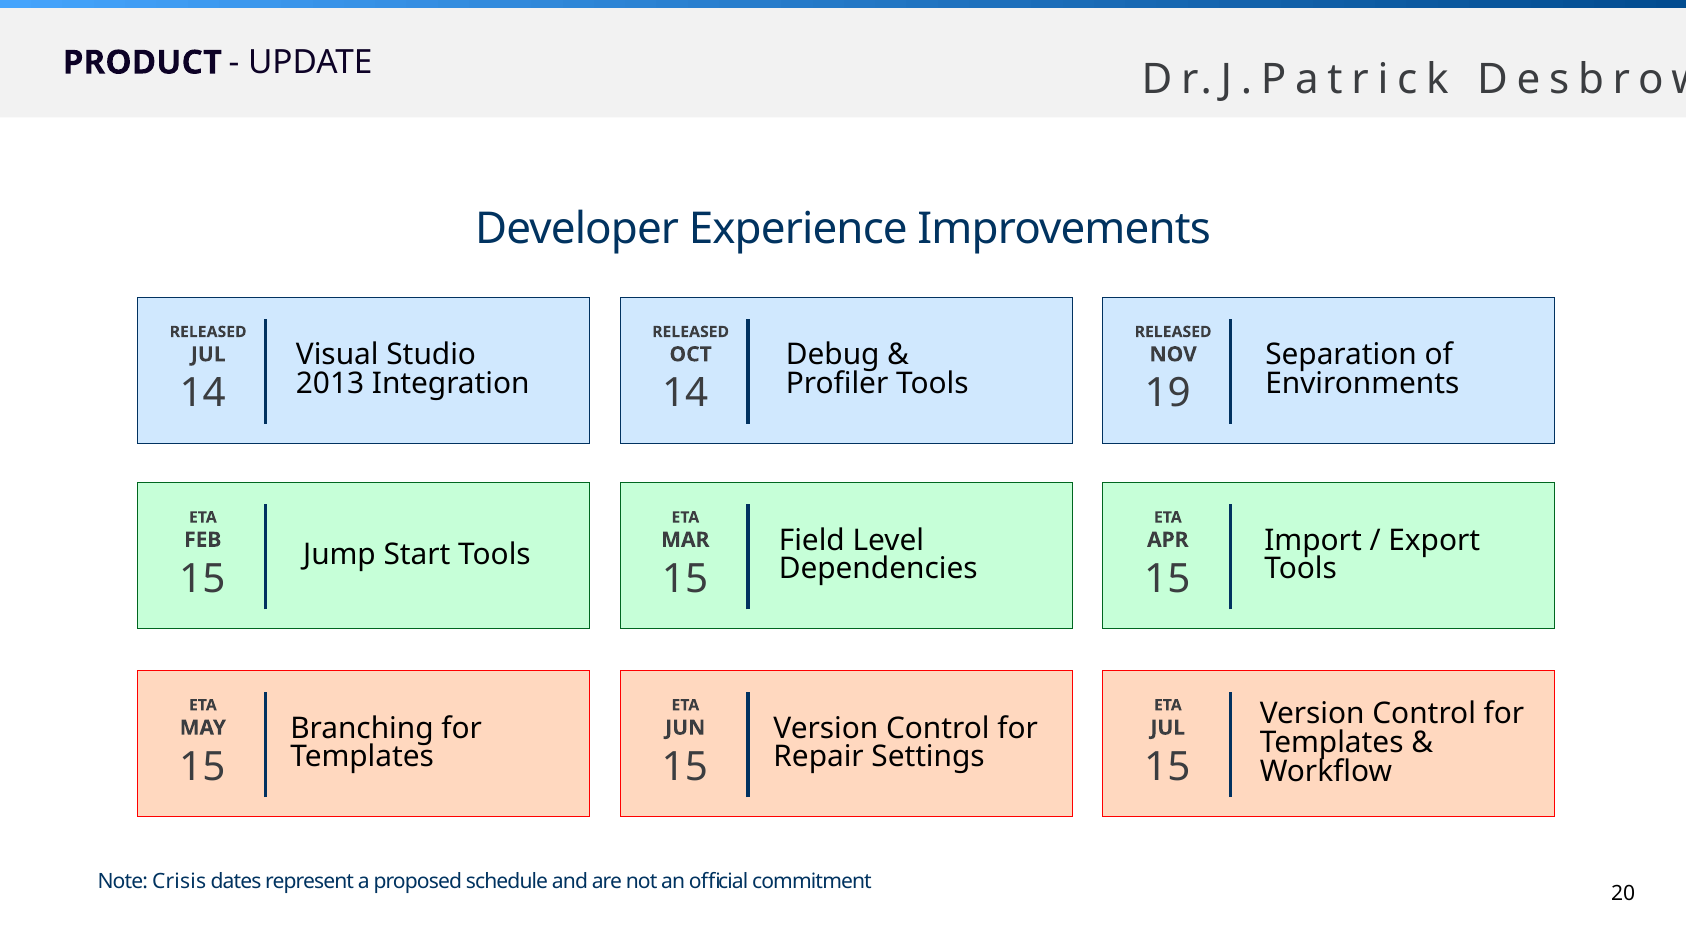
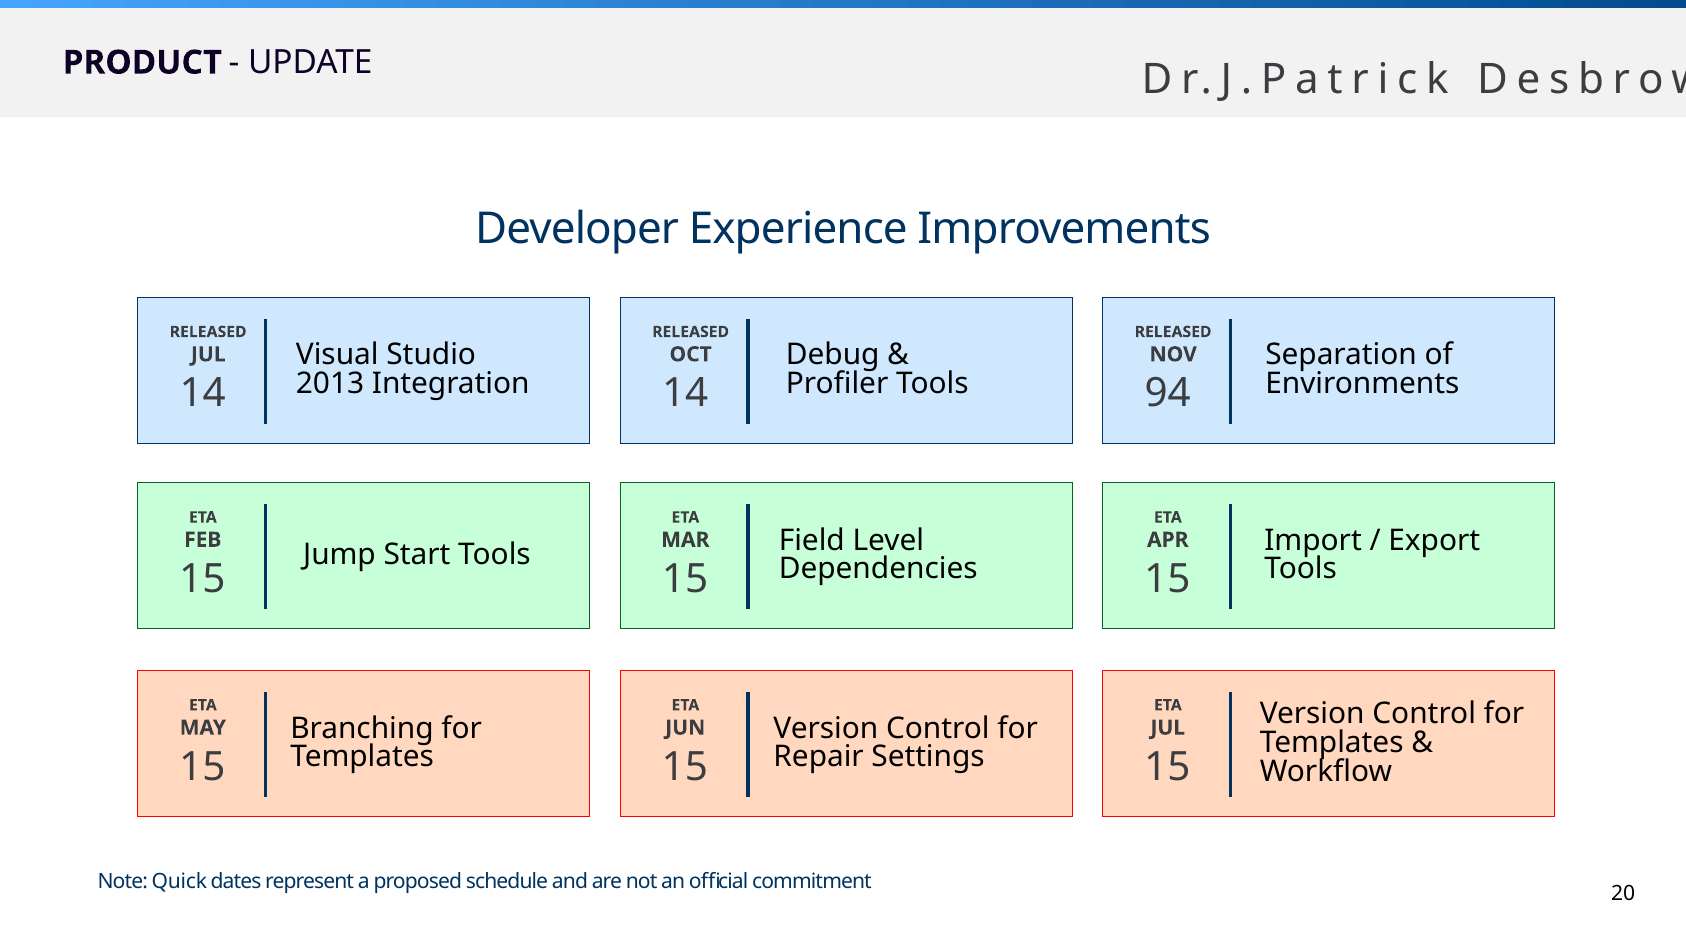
19: 19 -> 94 (1168, 394)
Crisis: Crisis -> Quick (179, 882)
